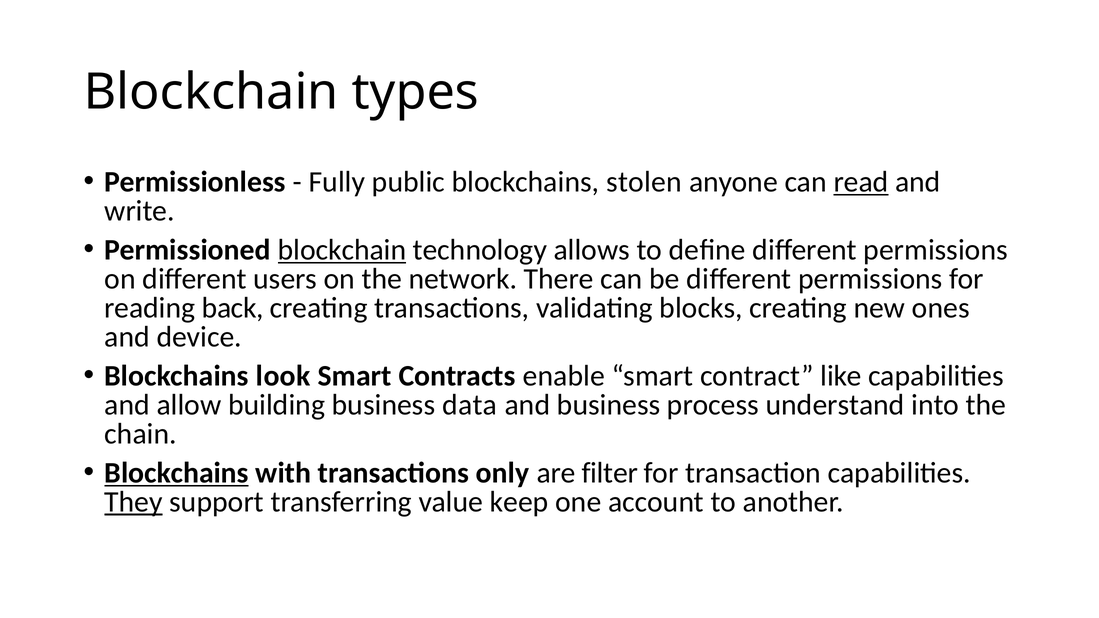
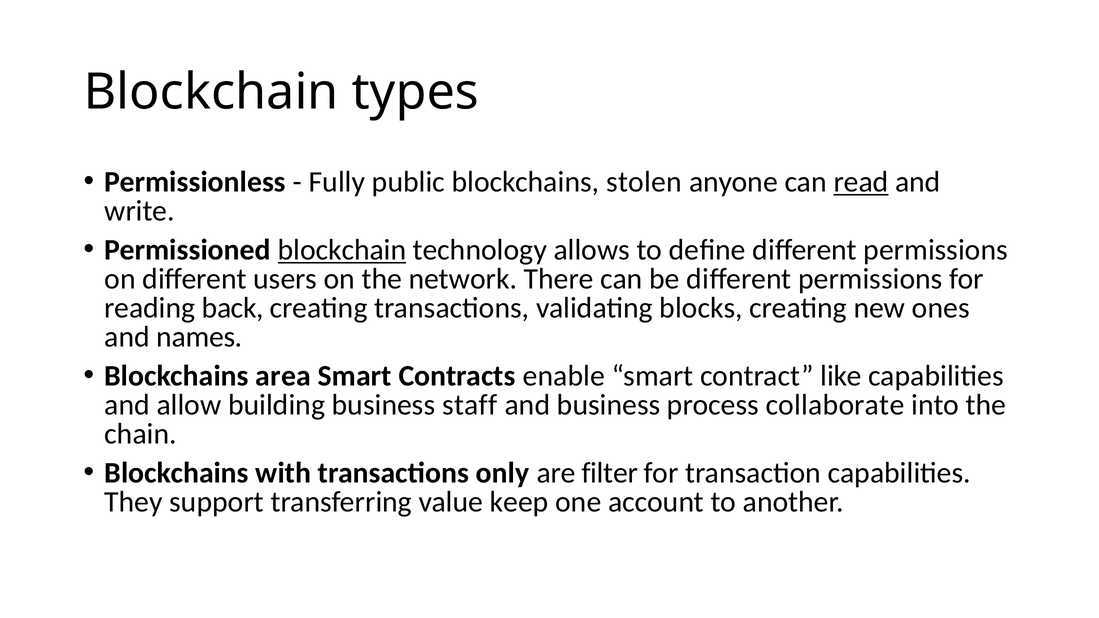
device: device -> names (199, 337)
look: look -> area (283, 376)
data: data -> staff (470, 405)
understand: understand -> collaborate (835, 405)
Blockchains underline: present -> none (177, 473)
They underline: present -> none (134, 502)
